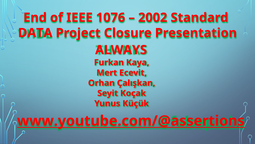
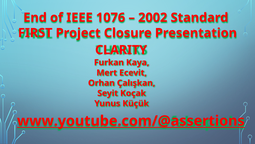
DATA: DATA -> FIRST (35, 33)
ALWAYS: ALWAYS -> CLARITY (121, 50)
